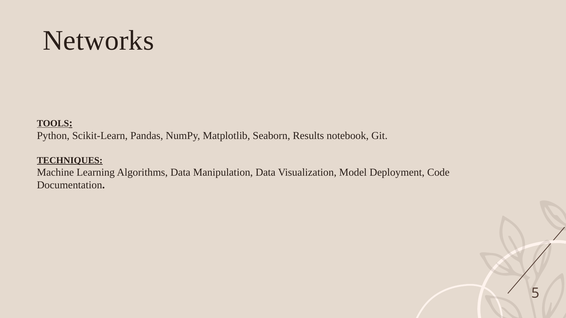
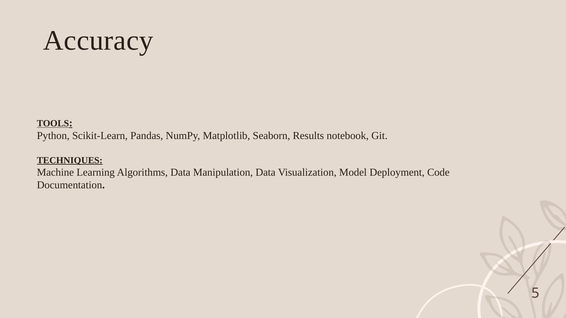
Networks: Networks -> Accuracy (98, 40)
